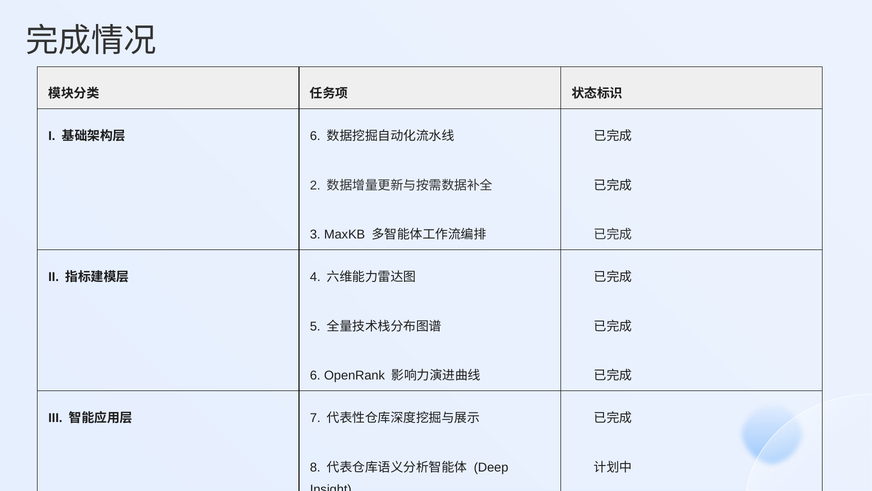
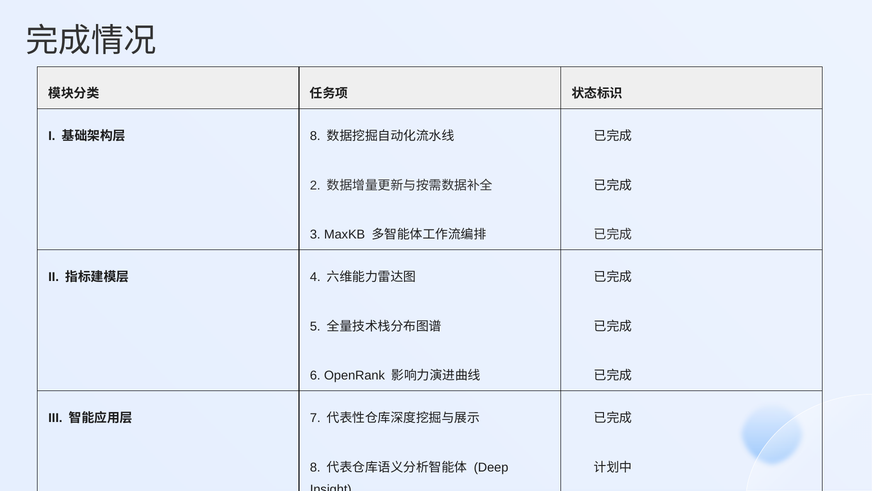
6: 6 -> 8 (315, 136)
